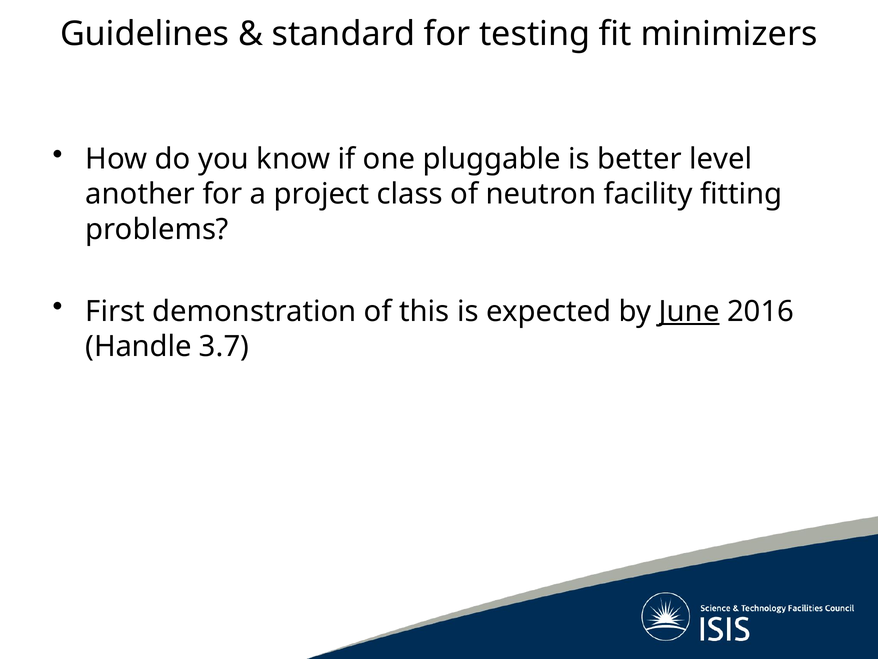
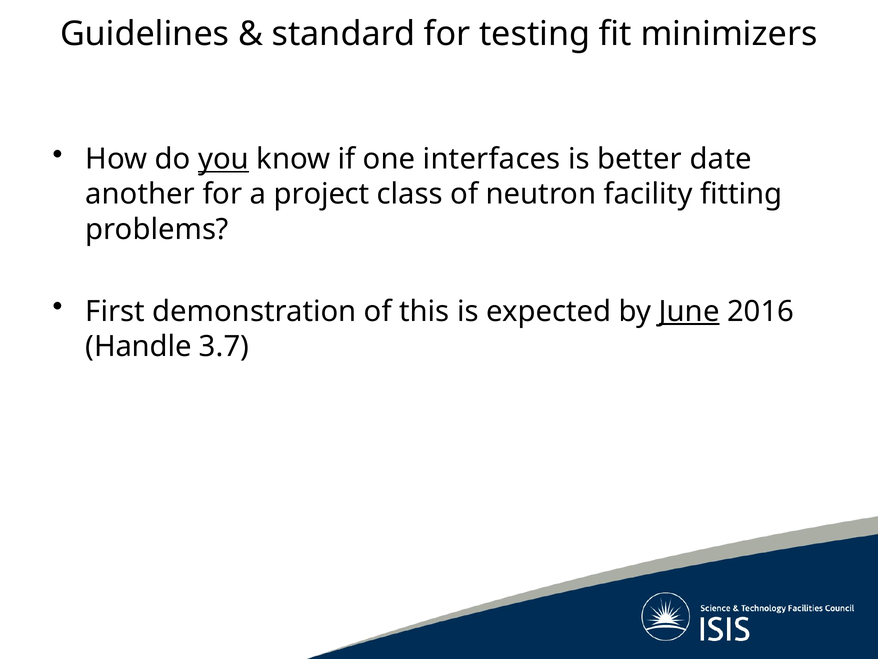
you underline: none -> present (223, 159)
pluggable: pluggable -> interfaces (492, 159)
level: level -> date (721, 159)
